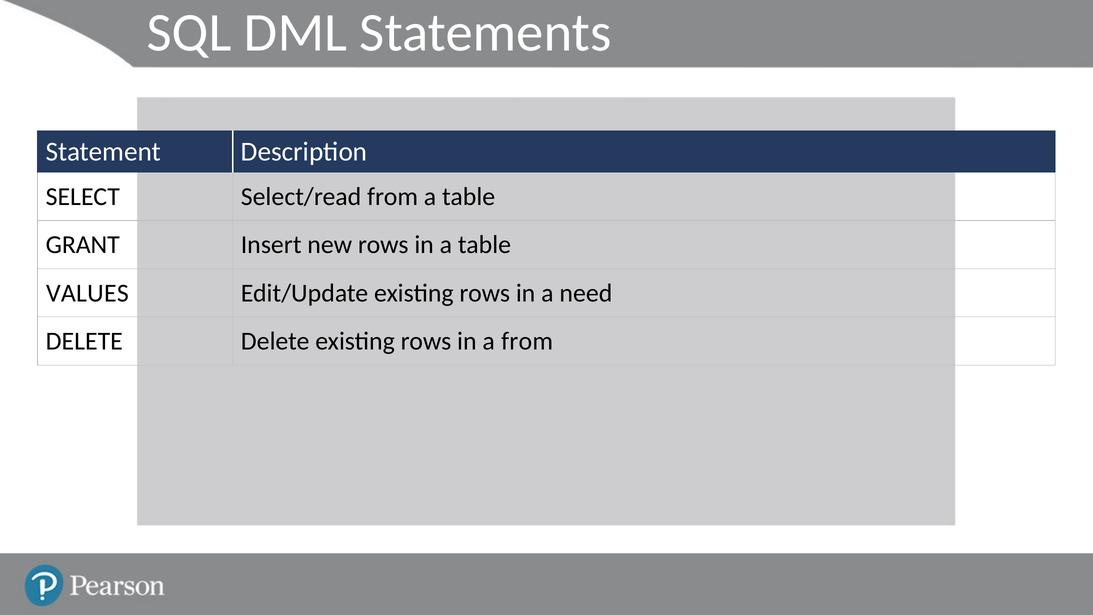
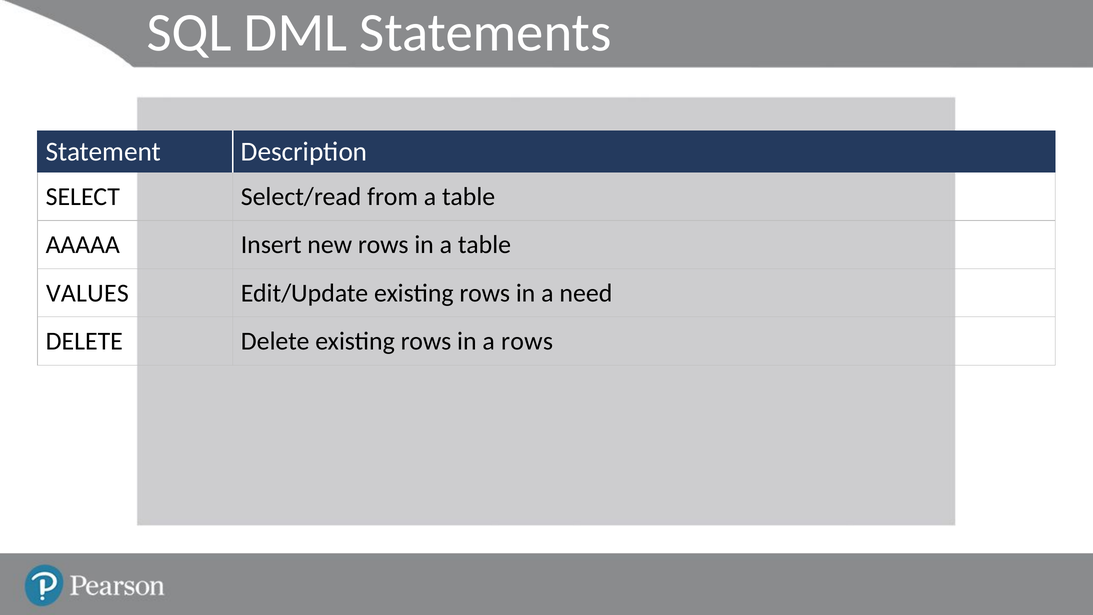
GRANT: GRANT -> AAAAA (83, 245)
a from: from -> rows (527, 341)
